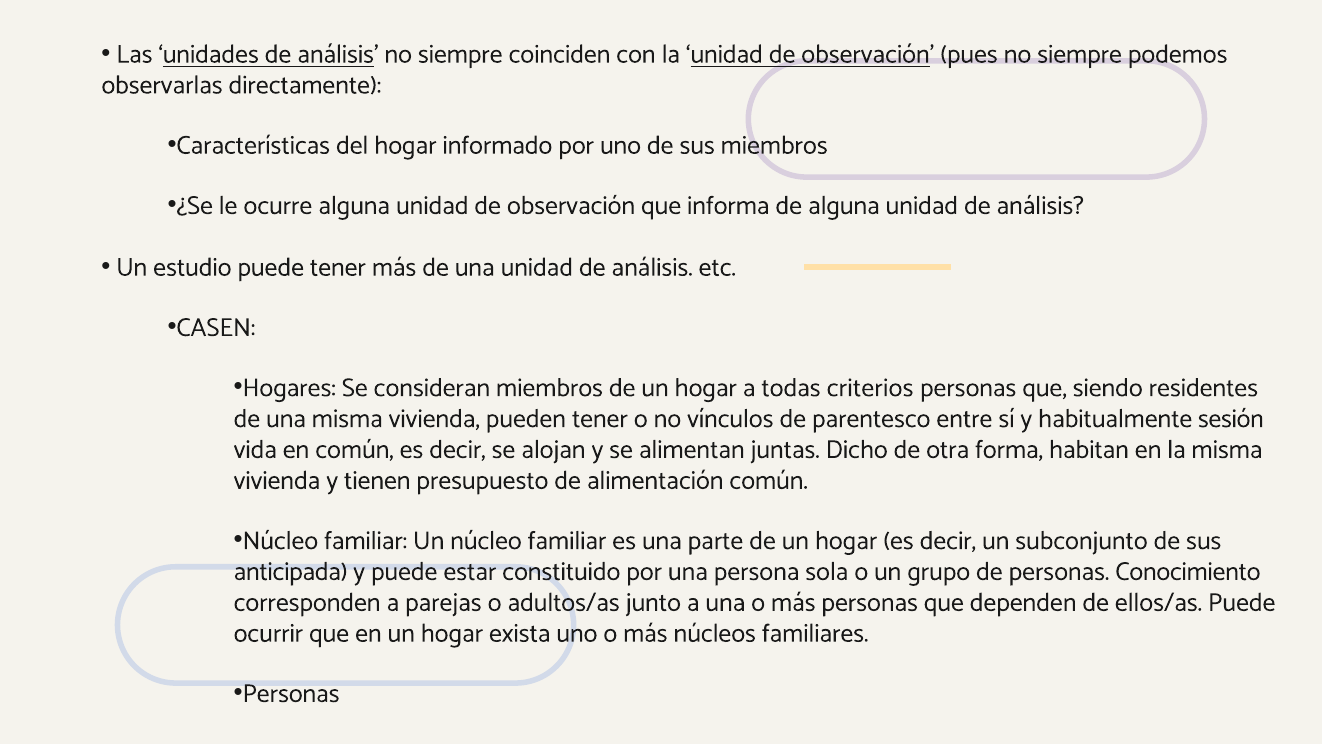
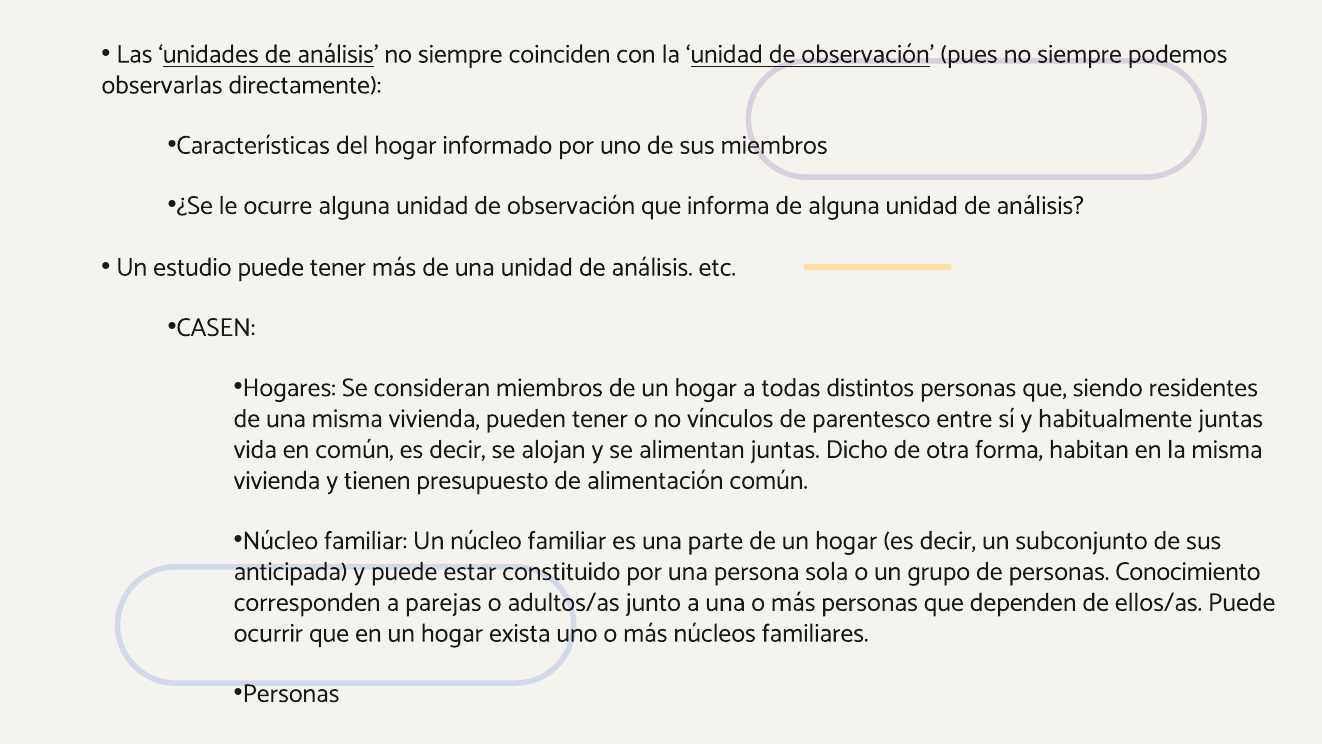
criterios: criterios -> distintos (870, 387)
habitualmente sesión: sesión -> juntas (1231, 418)
